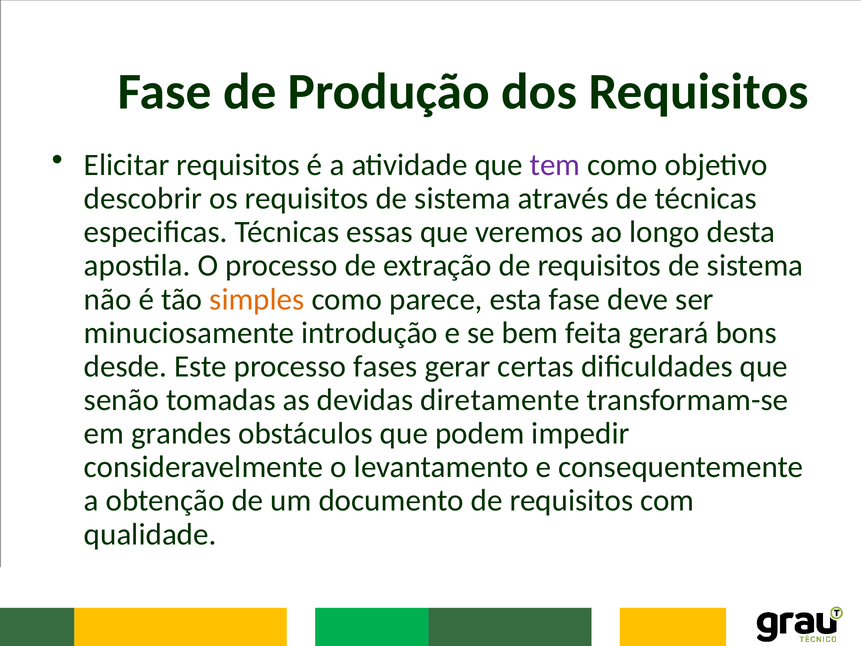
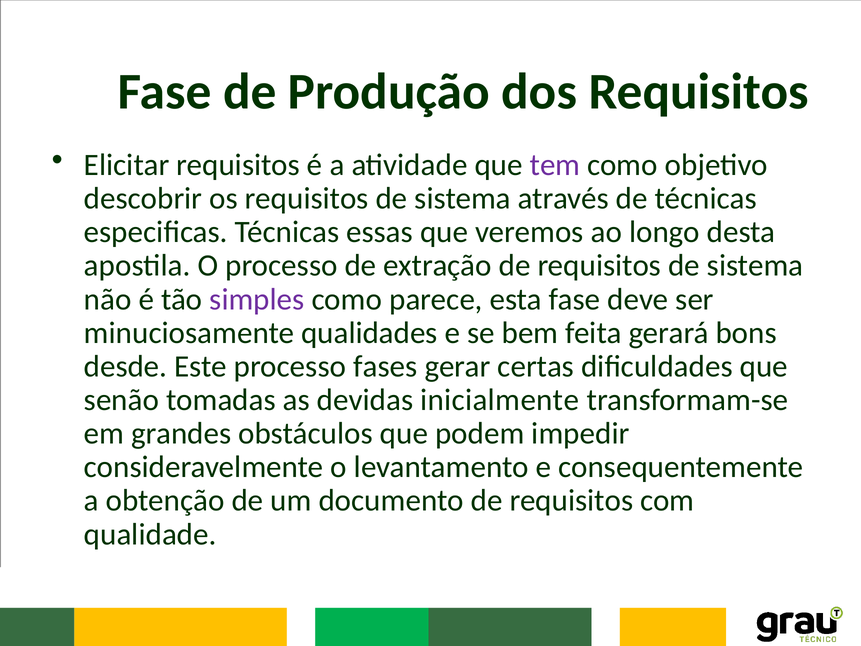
simples colour: orange -> purple (257, 299)
introdução: introdução -> qualidades (369, 333)
diretamente: diretamente -> inicialmente (500, 400)
